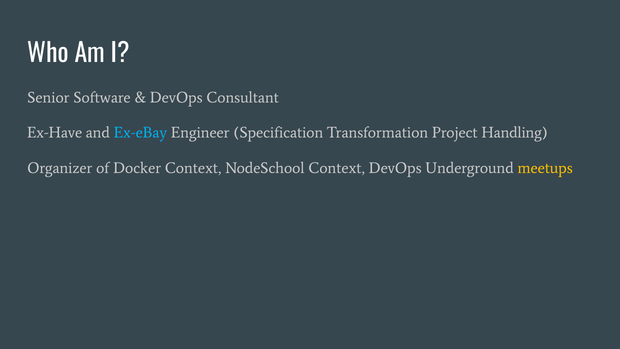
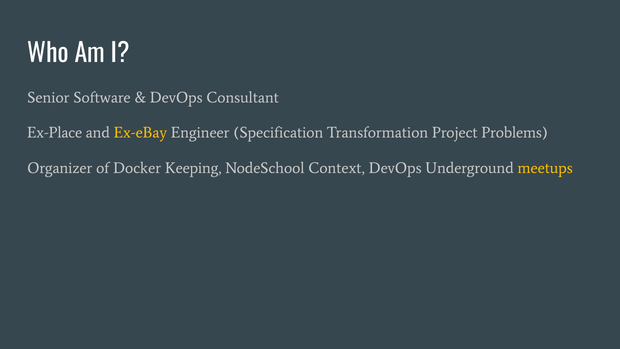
Ex-Have: Ex-Have -> Ex-Place (55, 133)
Ex-eBay colour: light blue -> yellow (140, 133)
Handling: Handling -> Problems (515, 133)
Docker Context: Context -> Keeping (193, 168)
